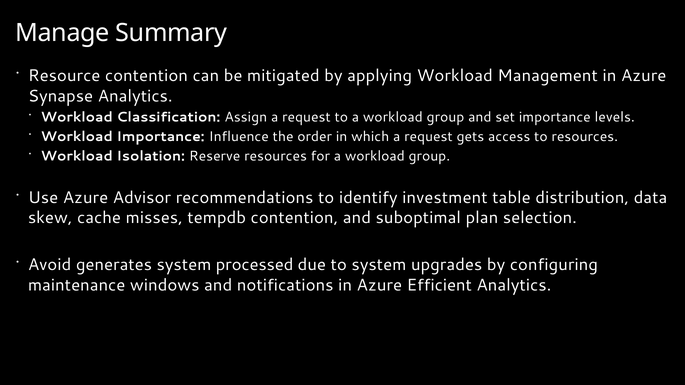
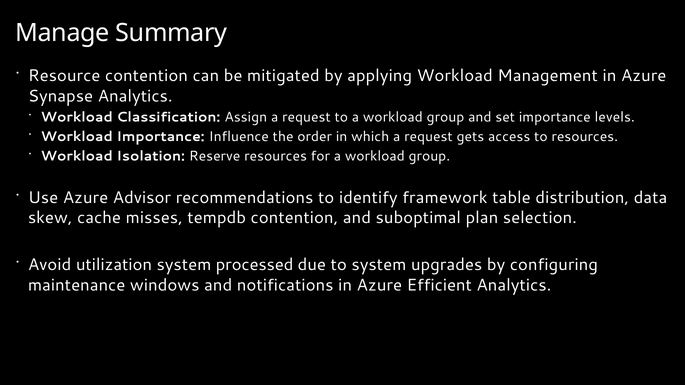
investment: investment -> framework (445, 198)
generates: generates -> utilization (114, 265)
